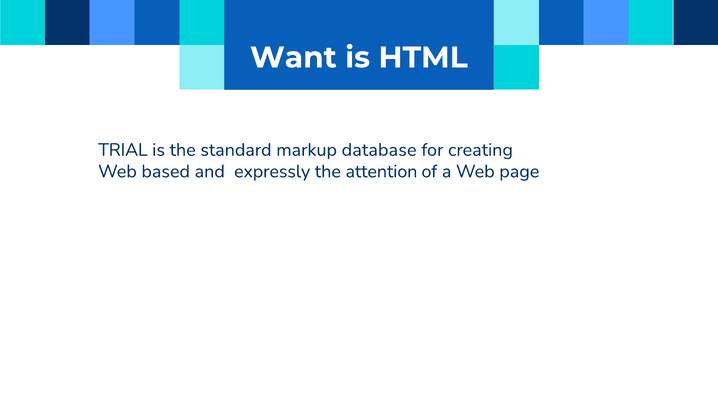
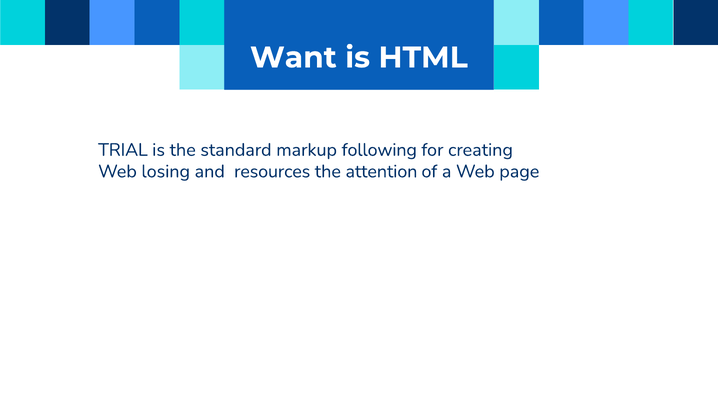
database: database -> following (379, 150)
based: based -> losing (166, 171)
expressly: expressly -> resources (272, 171)
